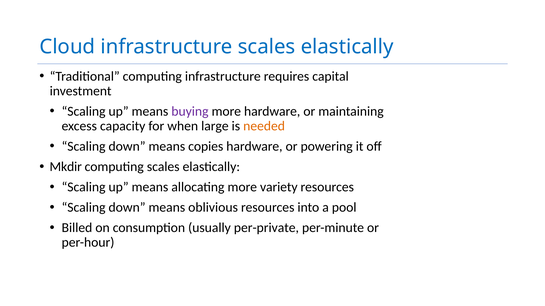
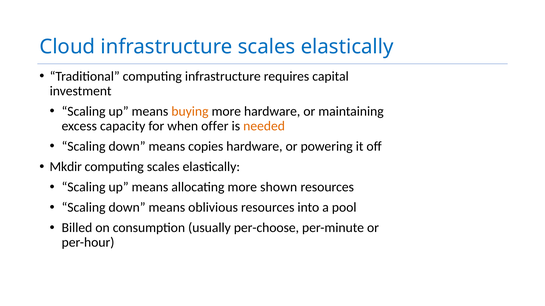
buying colour: purple -> orange (190, 111)
large: large -> offer (215, 126)
variety: variety -> shown (279, 187)
per-private: per-private -> per-choose (266, 228)
